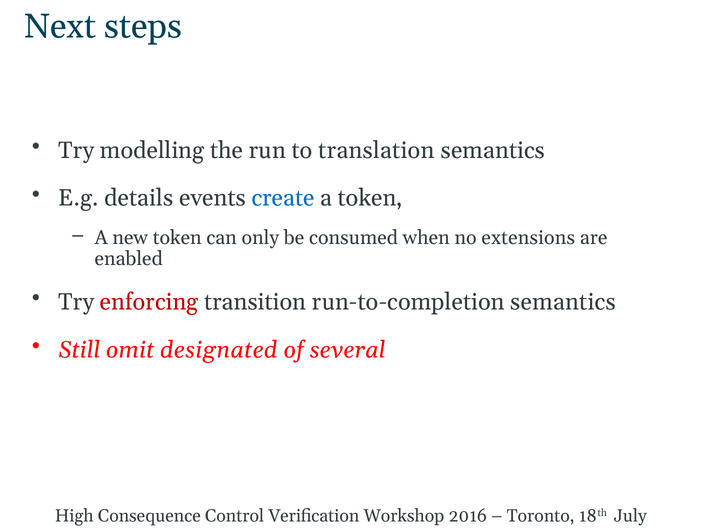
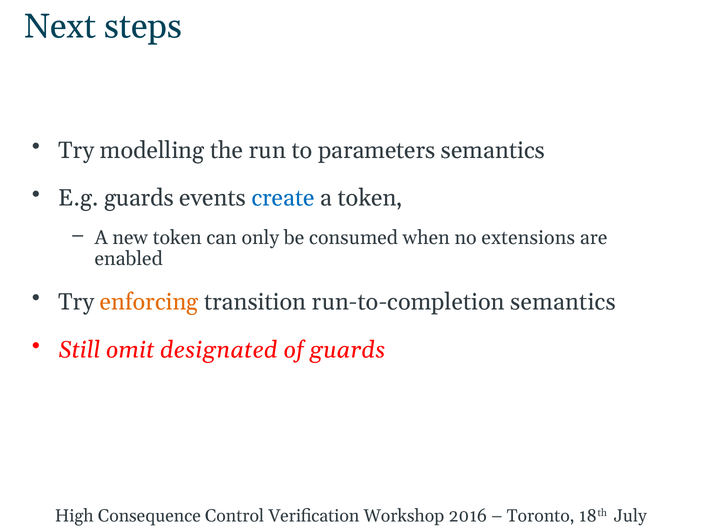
translation: translation -> parameters (377, 151)
E.g details: details -> guards (139, 198)
enforcing colour: red -> orange (149, 302)
of several: several -> guards (347, 350)
